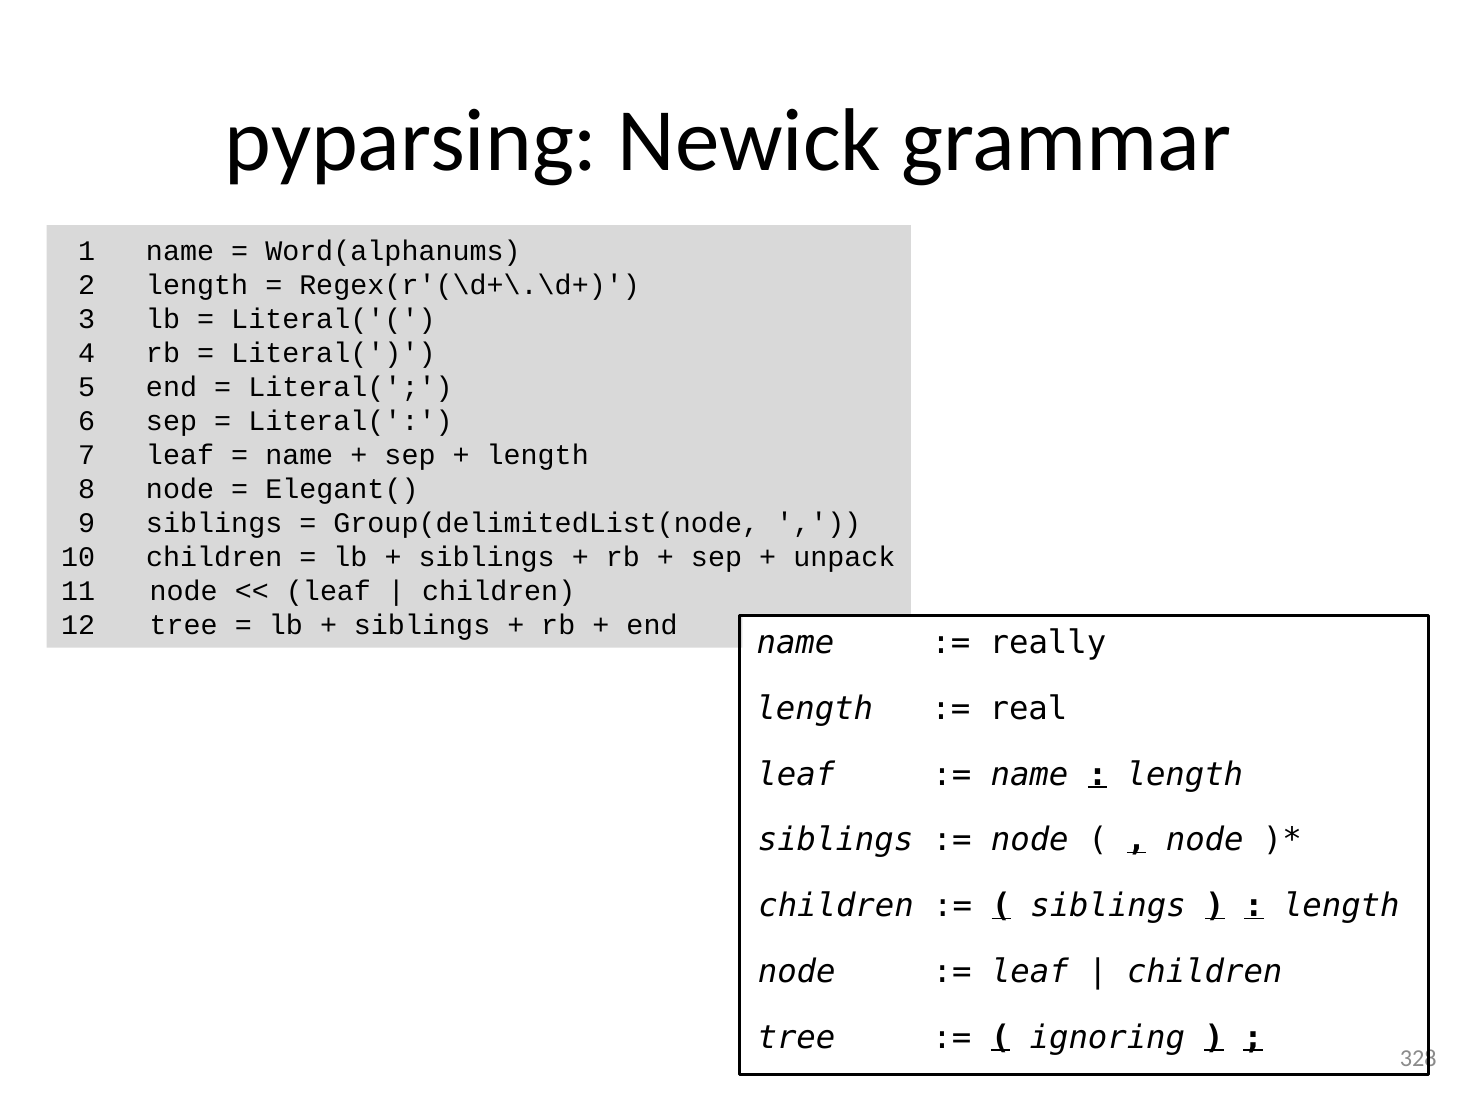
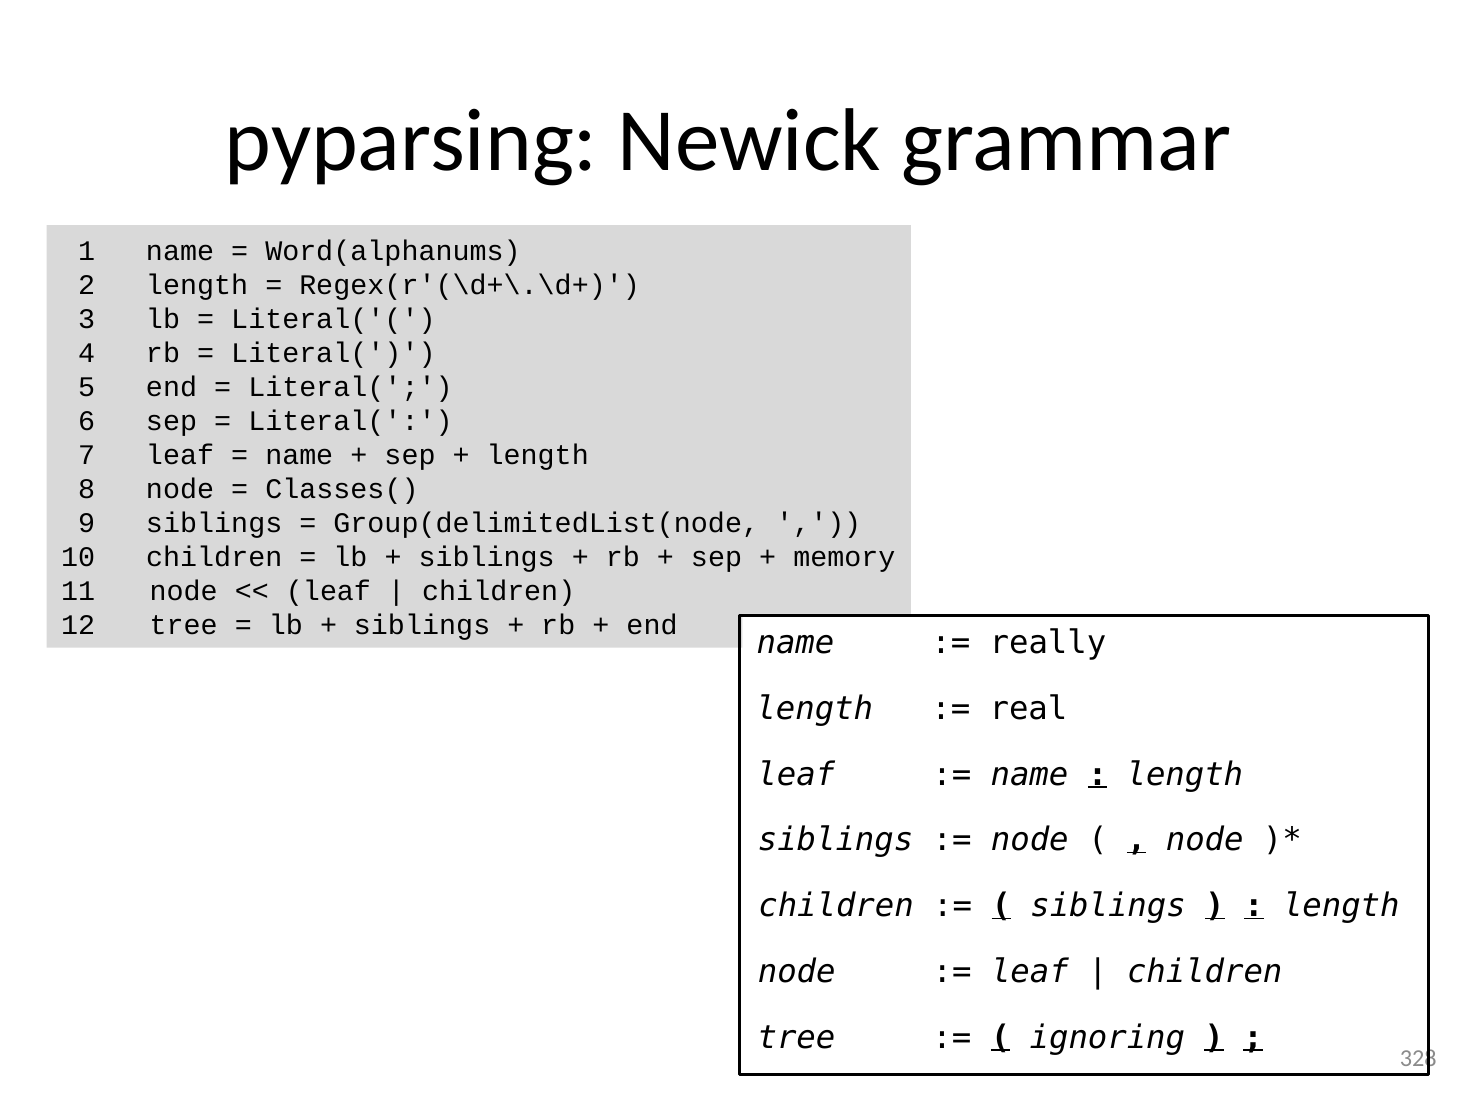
Elegant(: Elegant( -> Classes( (342, 489)
unpack: unpack -> memory (844, 557)
